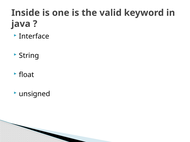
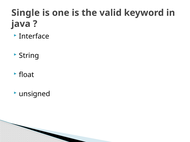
Inside: Inside -> Single (26, 13)
